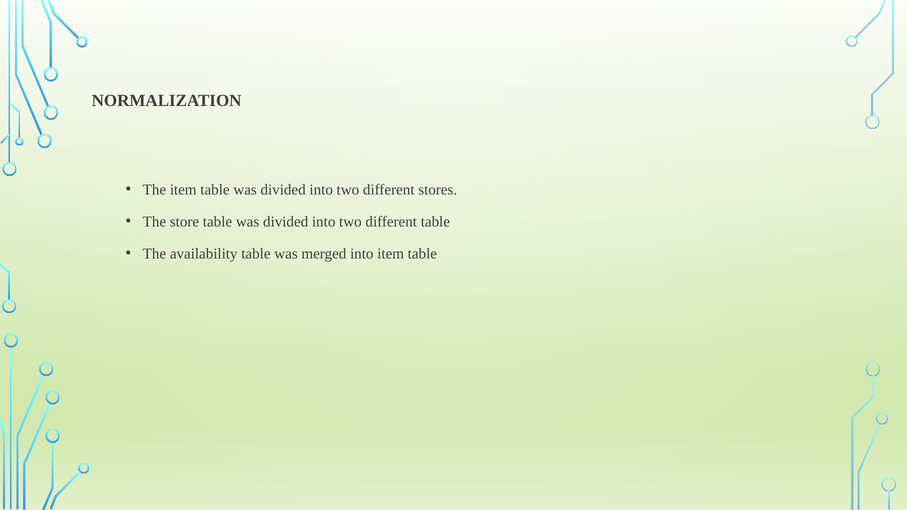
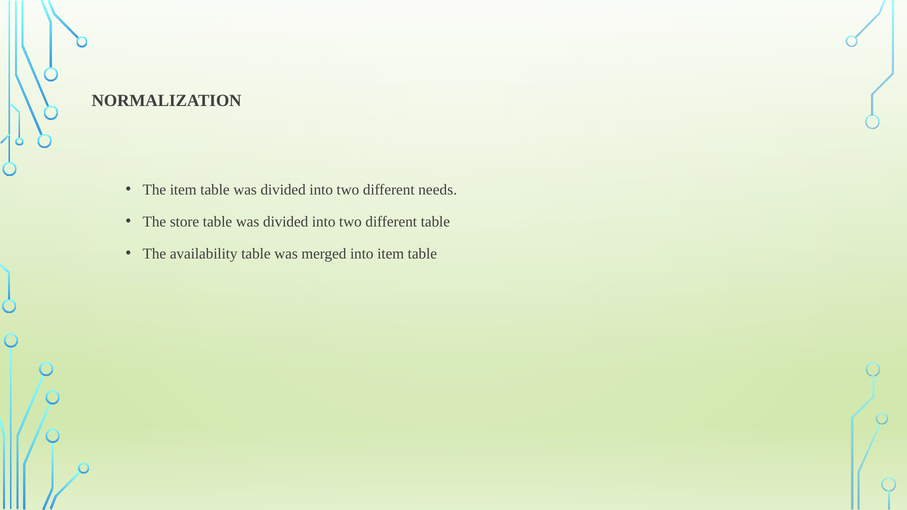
stores: stores -> needs (438, 190)
